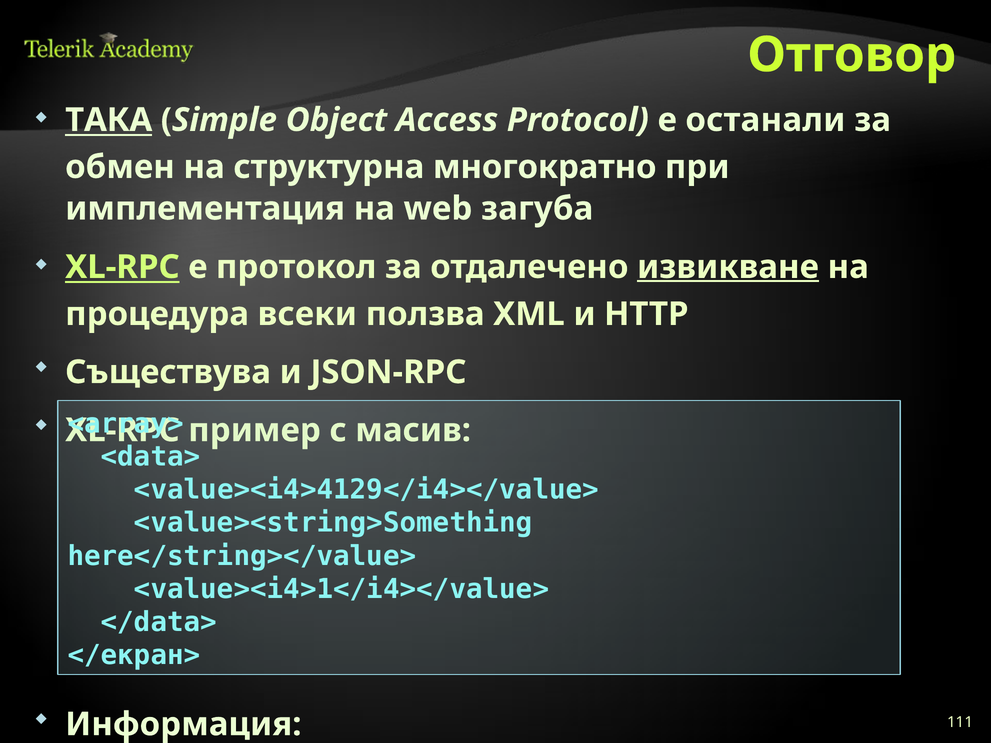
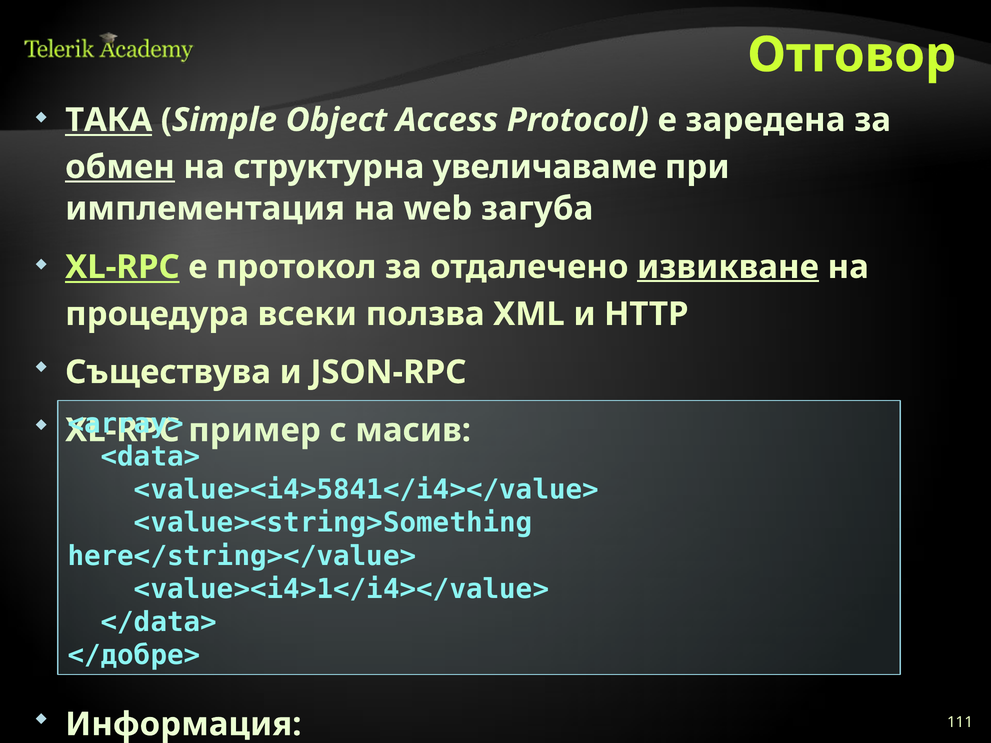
останали: останали -> заредена (765, 120)
обмен underline: none -> present (120, 167)
многократно: многократно -> увеличаваме (545, 167)
<value><i4>4129</i4></value>: <value><i4>4129</i4></value> -> <value><i4>5841</i4></value> (366, 490)
</екран>: </екран> -> </добре> (134, 655)
